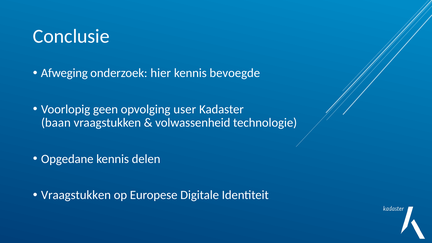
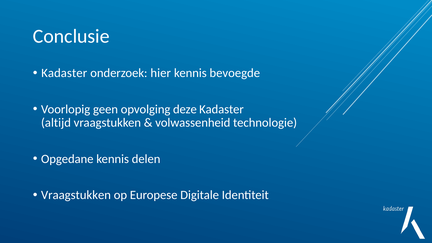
Afweging: Afweging -> Kadaster (64, 73)
user: user -> deze (185, 109)
baan: baan -> altijd (56, 123)
